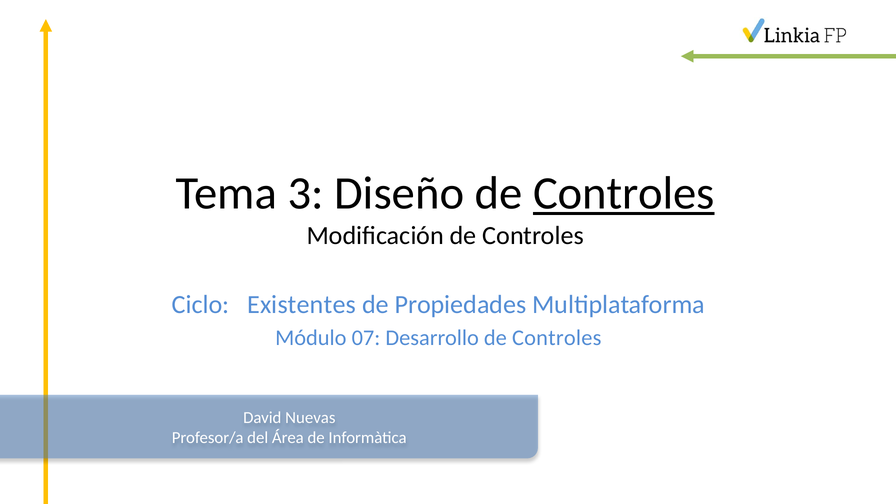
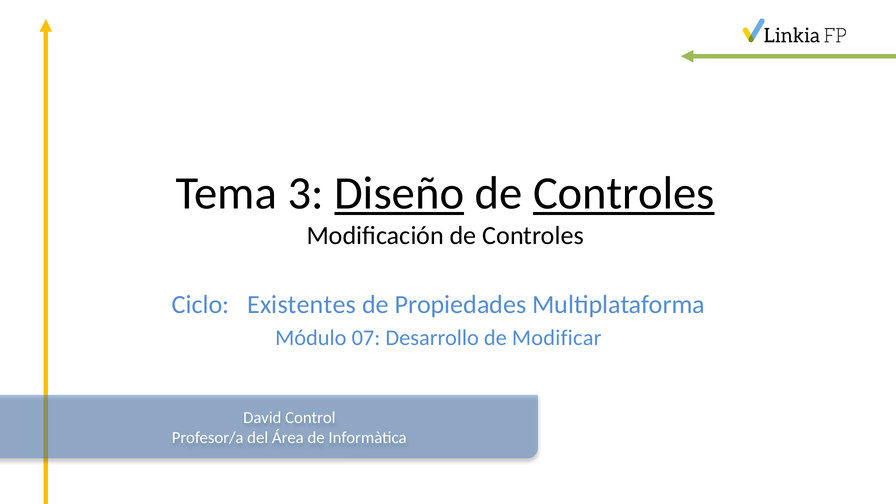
Diseño underline: none -> present (399, 193)
Desarrollo de Controles: Controles -> Modificar (557, 338)
Nuevas: Nuevas -> Control (310, 418)
